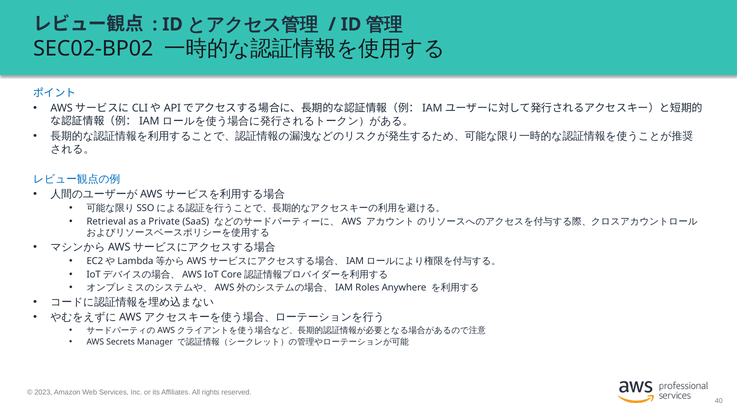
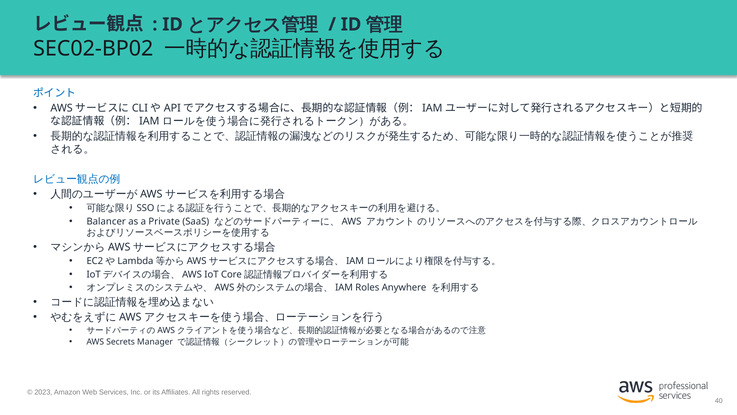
Retrieval: Retrieval -> Balancer (106, 221)
